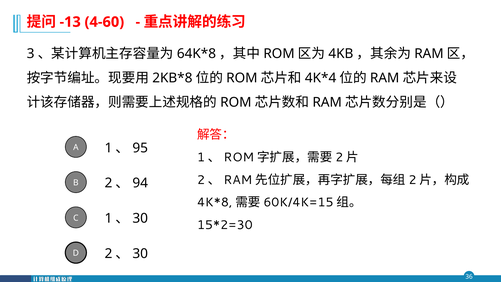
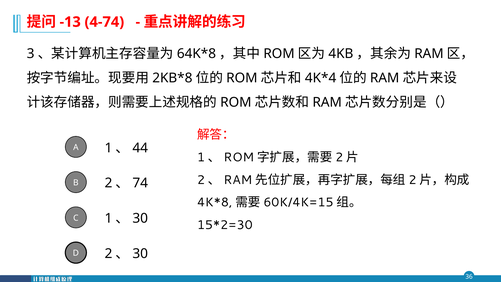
4-60: 4-60 -> 4-74 (104, 22)
95: 95 -> 44 (140, 148)
94: 94 -> 74 (140, 183)
